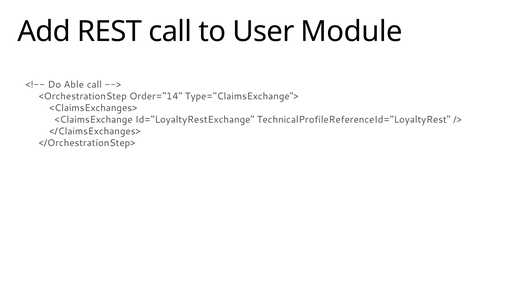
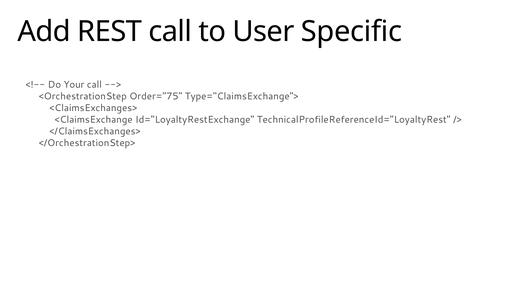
Module: Module -> Specific (352, 32)
Able: Able -> Your (74, 85)
Order="14: Order="14 -> Order="75 (156, 96)
